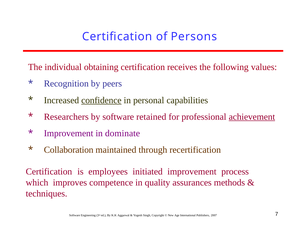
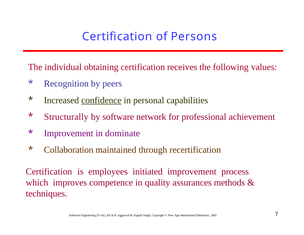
Researchers: Researchers -> Structurally (66, 117)
retained: retained -> network (151, 117)
achievement underline: present -> none (252, 117)
